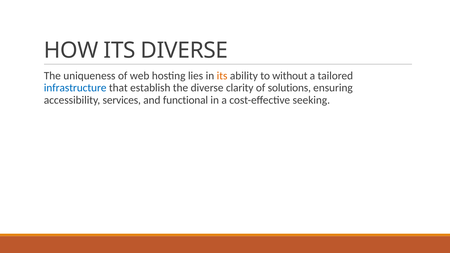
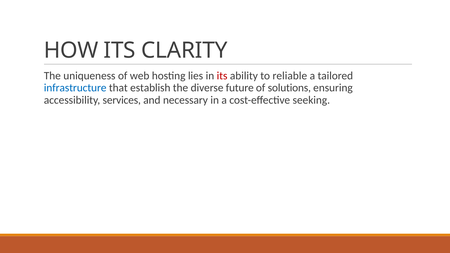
ITS DIVERSE: DIVERSE -> CLARITY (184, 50)
its colour: orange -> red (222, 76)
without: without -> reliable (290, 76)
clarity: clarity -> future (240, 88)
functional: functional -> necessary (185, 100)
